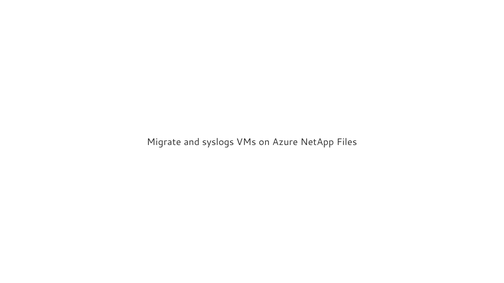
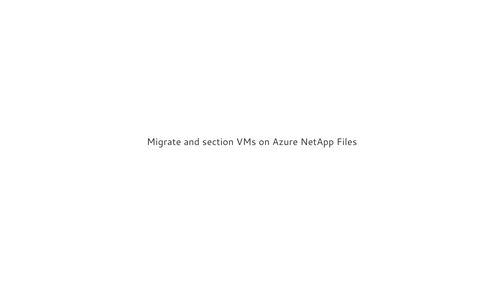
syslogs: syslogs -> section (218, 142)
